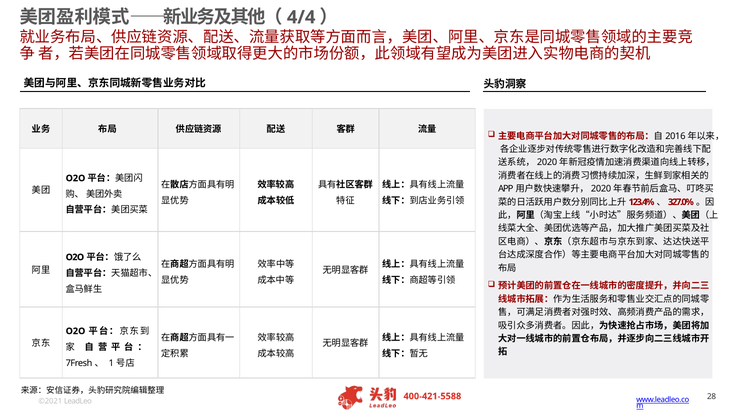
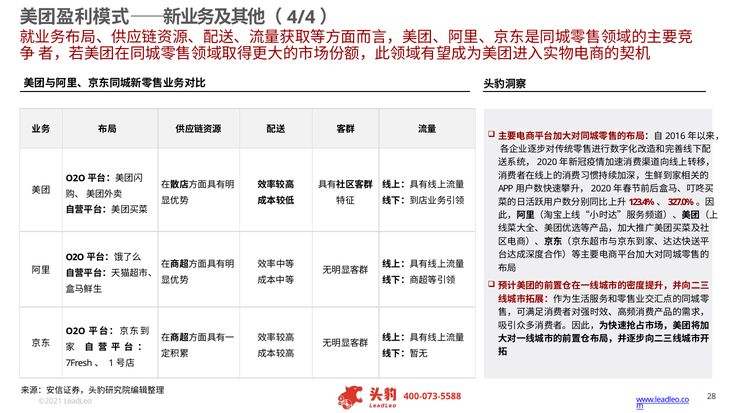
400-421-5588: 400-421-5588 -> 400-073-5588 (432, 396)
